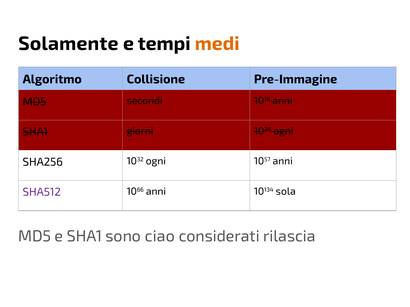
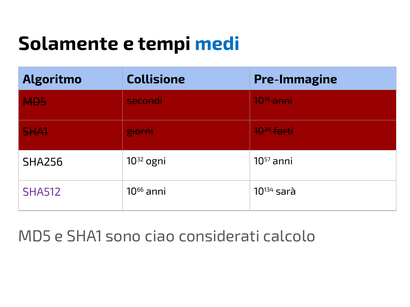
medi colour: orange -> blue (217, 44)
1028 ogni: ogni -> forti (283, 131)
sola: sola -> sarà (286, 192)
rilascia: rilascia -> calcolo (289, 237)
